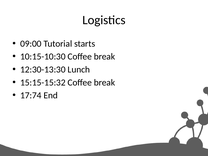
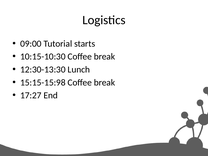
15:15-15:32: 15:15-15:32 -> 15:15-15:98 (43, 82)
17:74: 17:74 -> 17:27 (31, 95)
